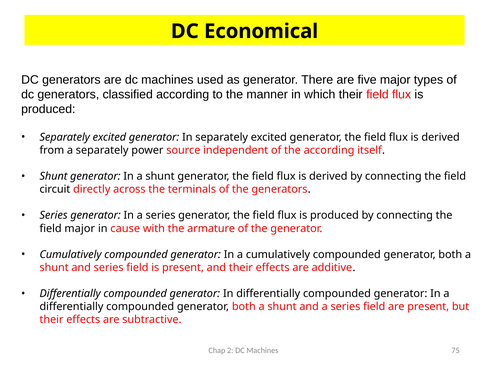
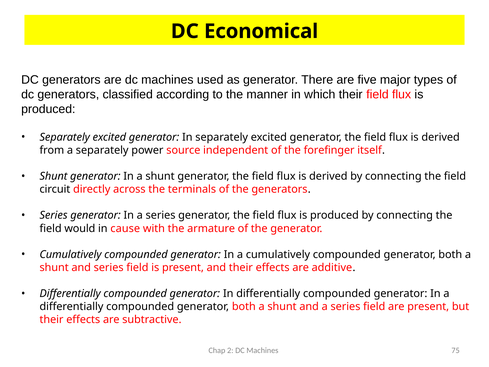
the according: according -> forefinger (329, 150)
field major: major -> would (80, 228)
